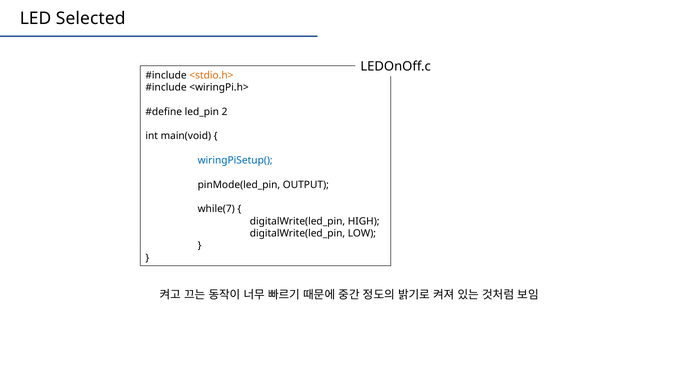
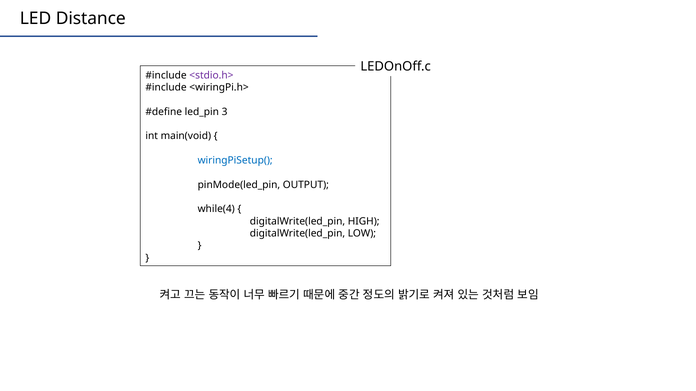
Selected: Selected -> Distance (91, 19)
<stdio.h> colour: orange -> purple (211, 75)
2: 2 -> 3 (225, 112)
while(7: while(7 -> while(4 (216, 209)
